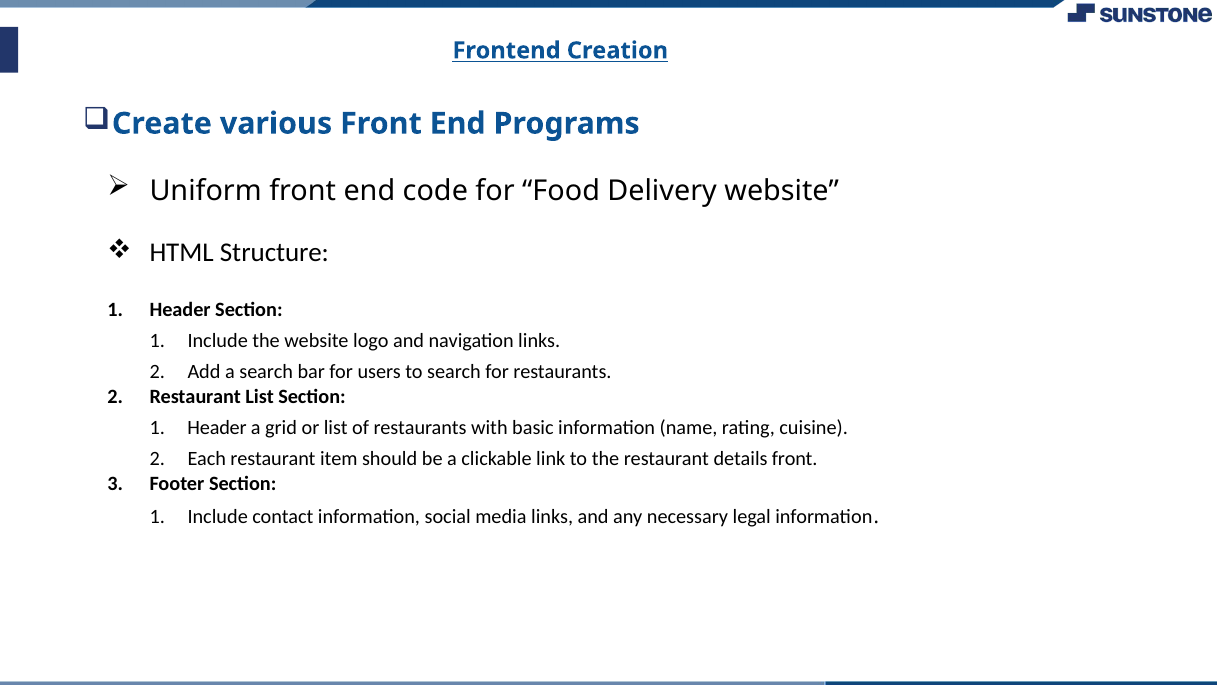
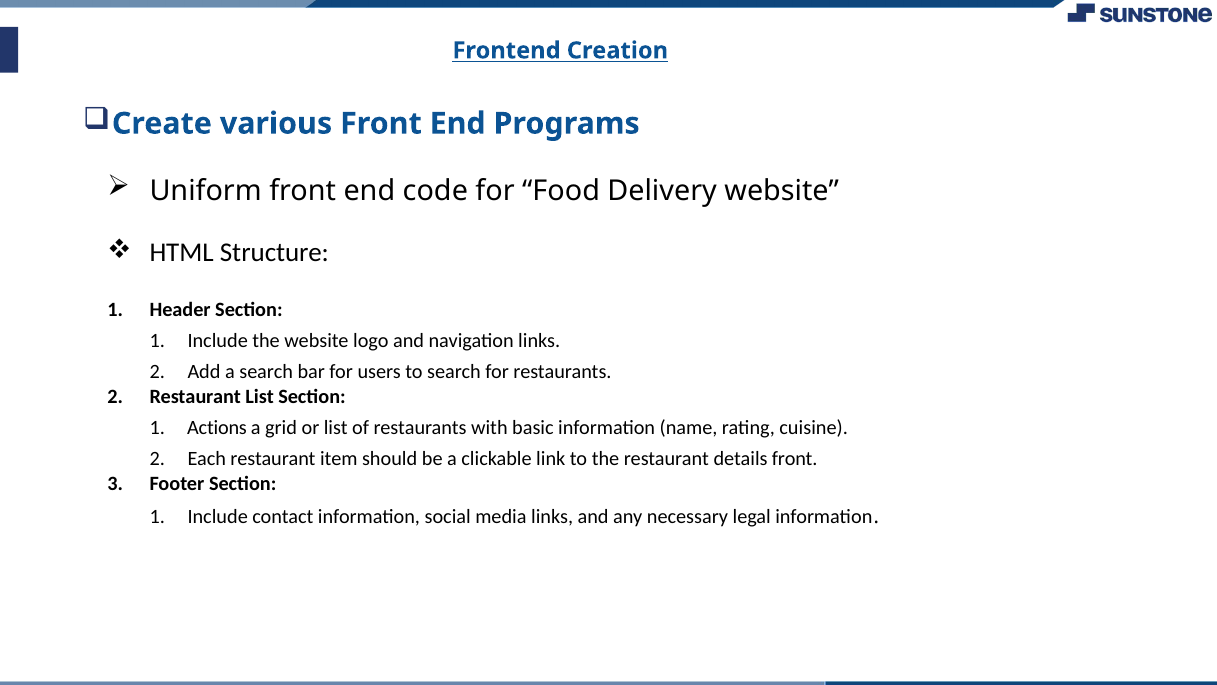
Header: Header -> Actions (217, 428)
